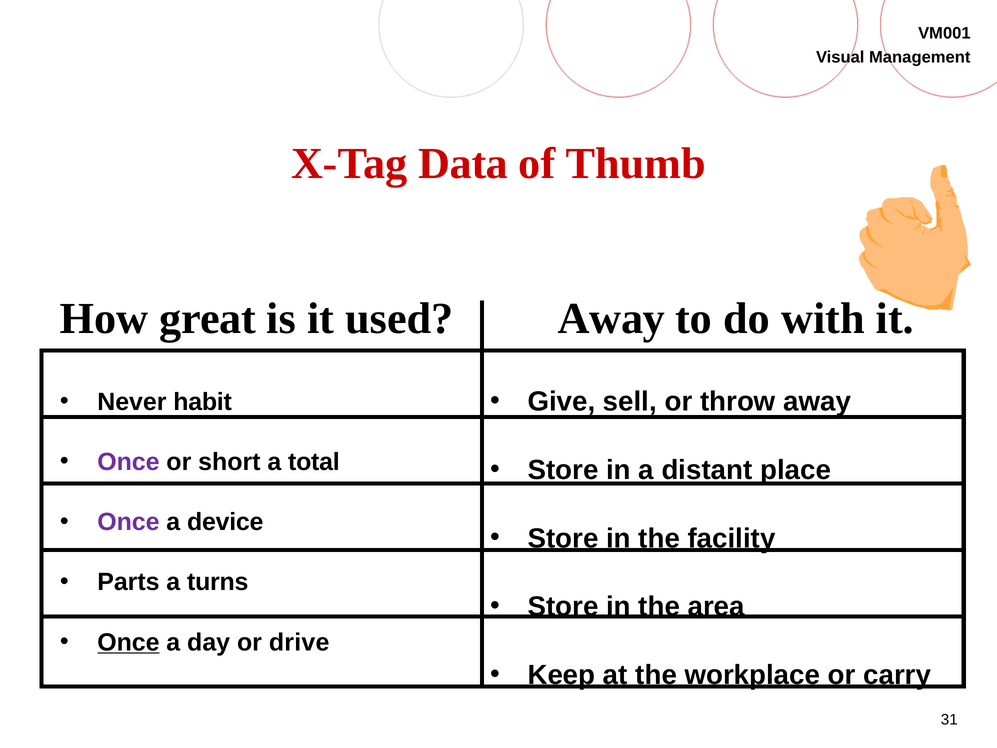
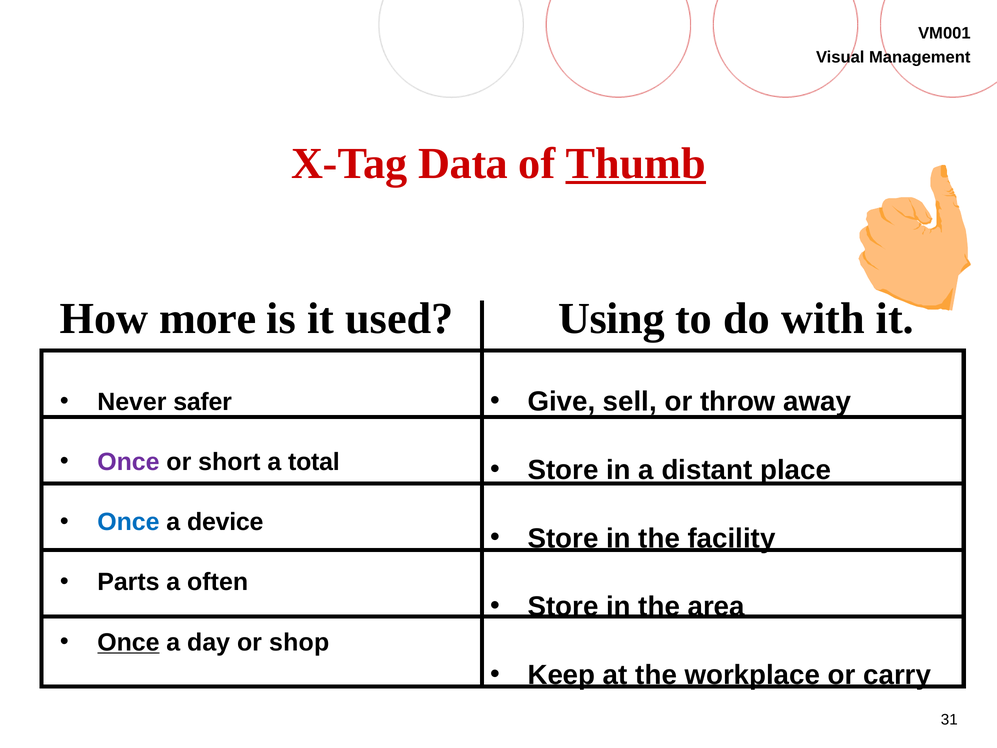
Thumb underline: none -> present (636, 163)
great: great -> more (208, 319)
used Away: Away -> Using (611, 319)
habit: habit -> safer (203, 402)
Once colour: purple -> blue (128, 522)
turns: turns -> often (218, 582)
drive: drive -> shop (299, 642)
